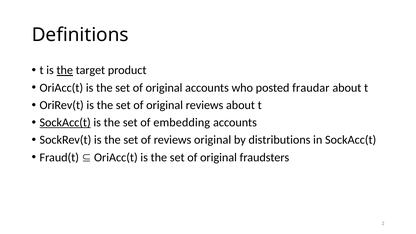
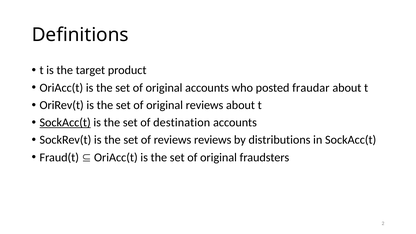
the underline: present -> none (65, 70)
embedding: embedding -> destination (182, 123)
reviews original: original -> reviews (213, 140)
